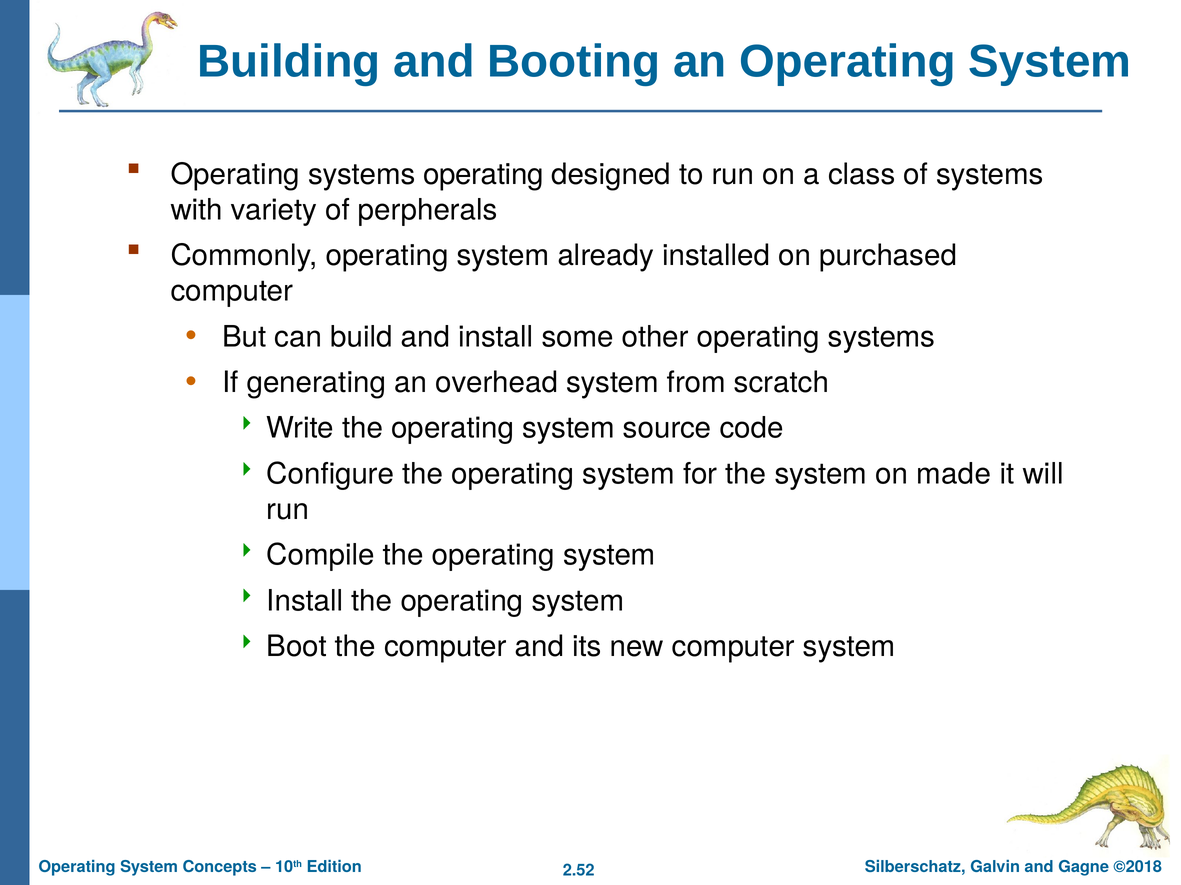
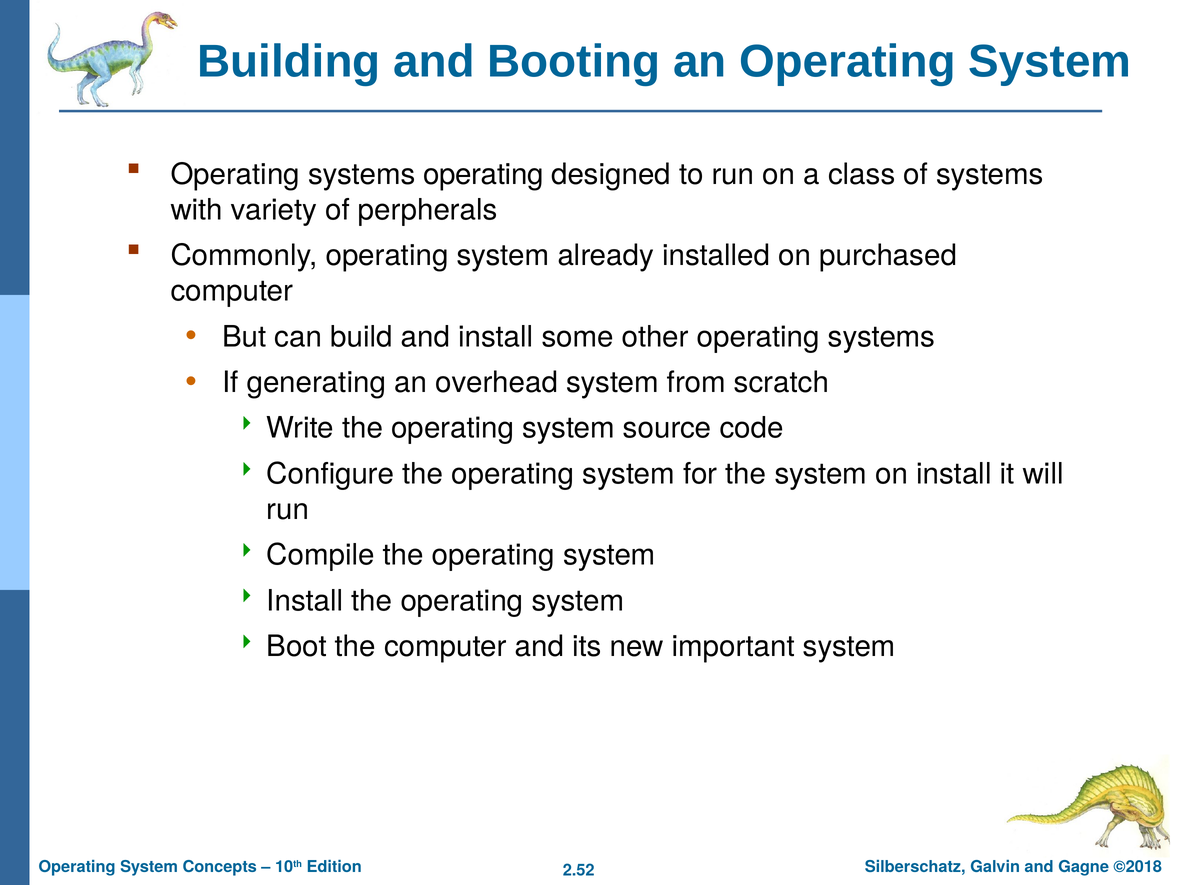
on made: made -> install (954, 474)
new computer: computer -> important (733, 647)
